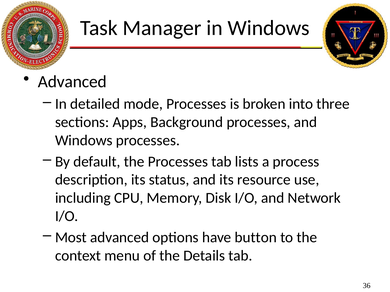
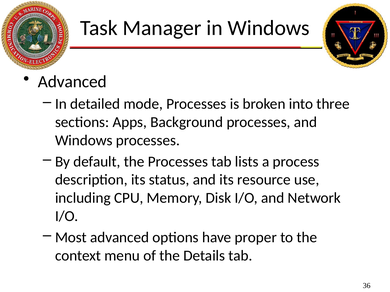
button: button -> proper (256, 238)
